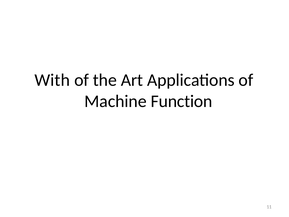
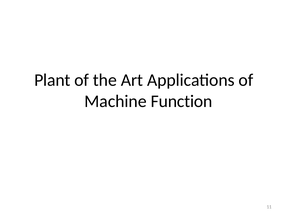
With: With -> Plant (52, 80)
